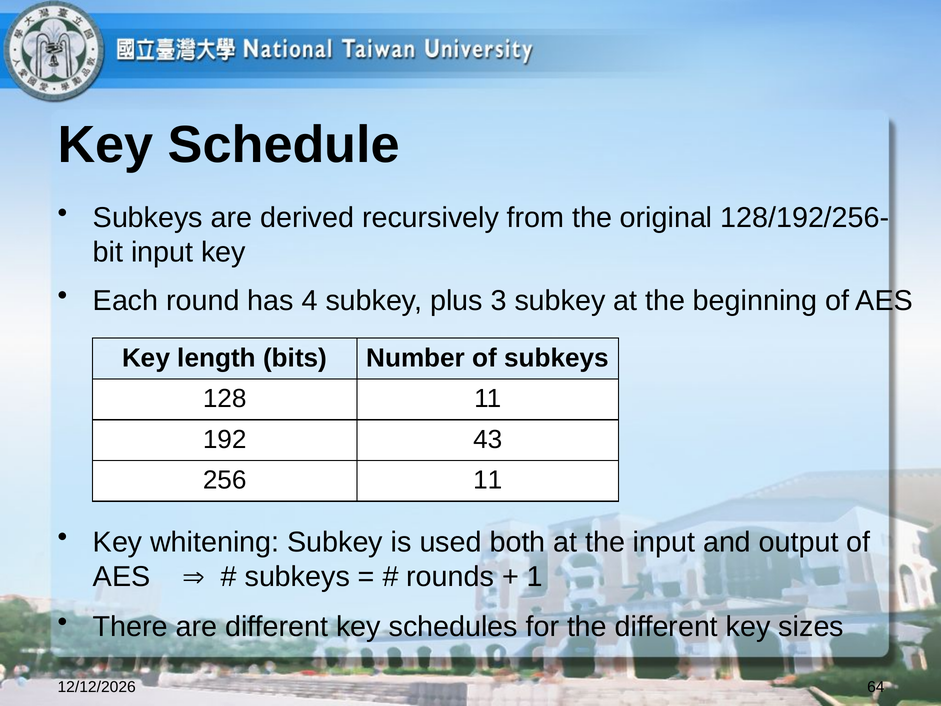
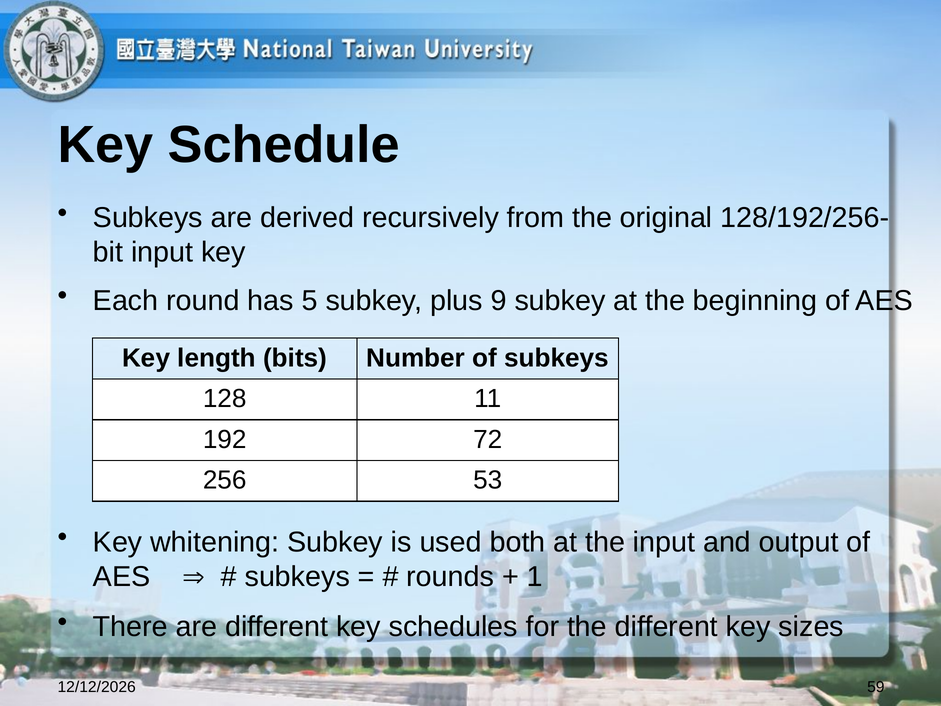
4: 4 -> 5 (310, 300)
3: 3 -> 9 (499, 300)
43: 43 -> 72 (488, 439)
256 11: 11 -> 53 (488, 480)
64: 64 -> 59 (876, 687)
